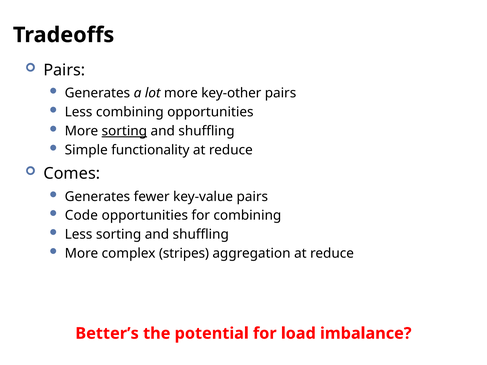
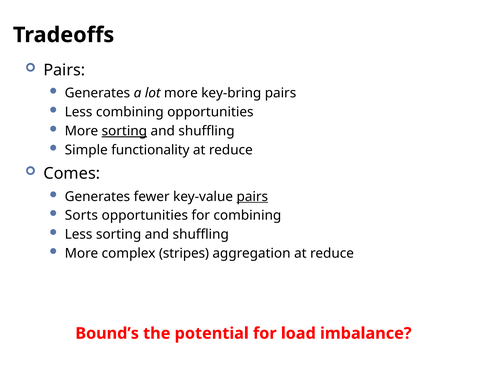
key-other: key-other -> key-bring (231, 93)
pairs underline: none -> present (252, 197)
Code: Code -> Sorts (81, 216)
Better’s: Better’s -> Bound’s (107, 334)
